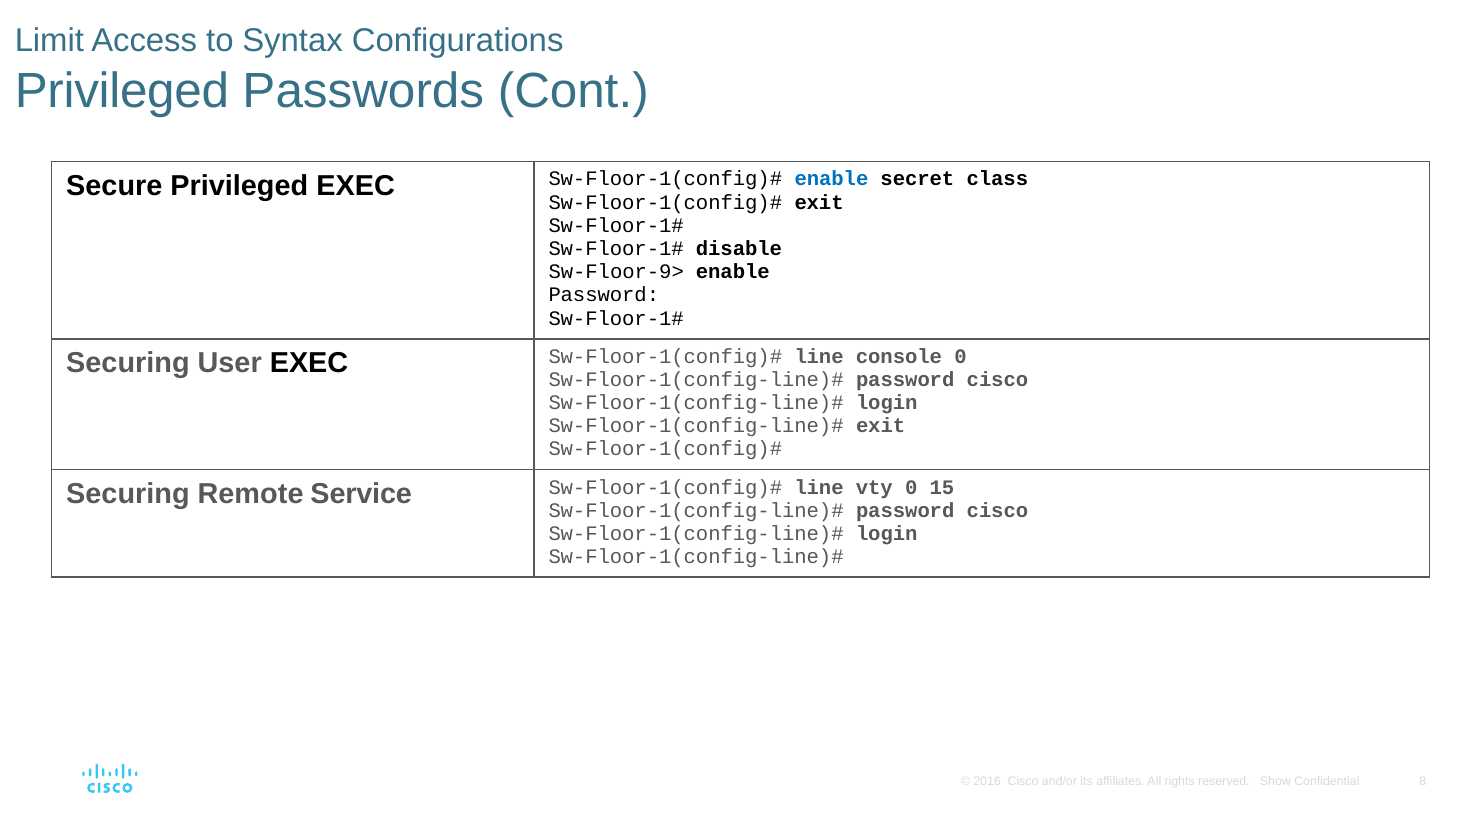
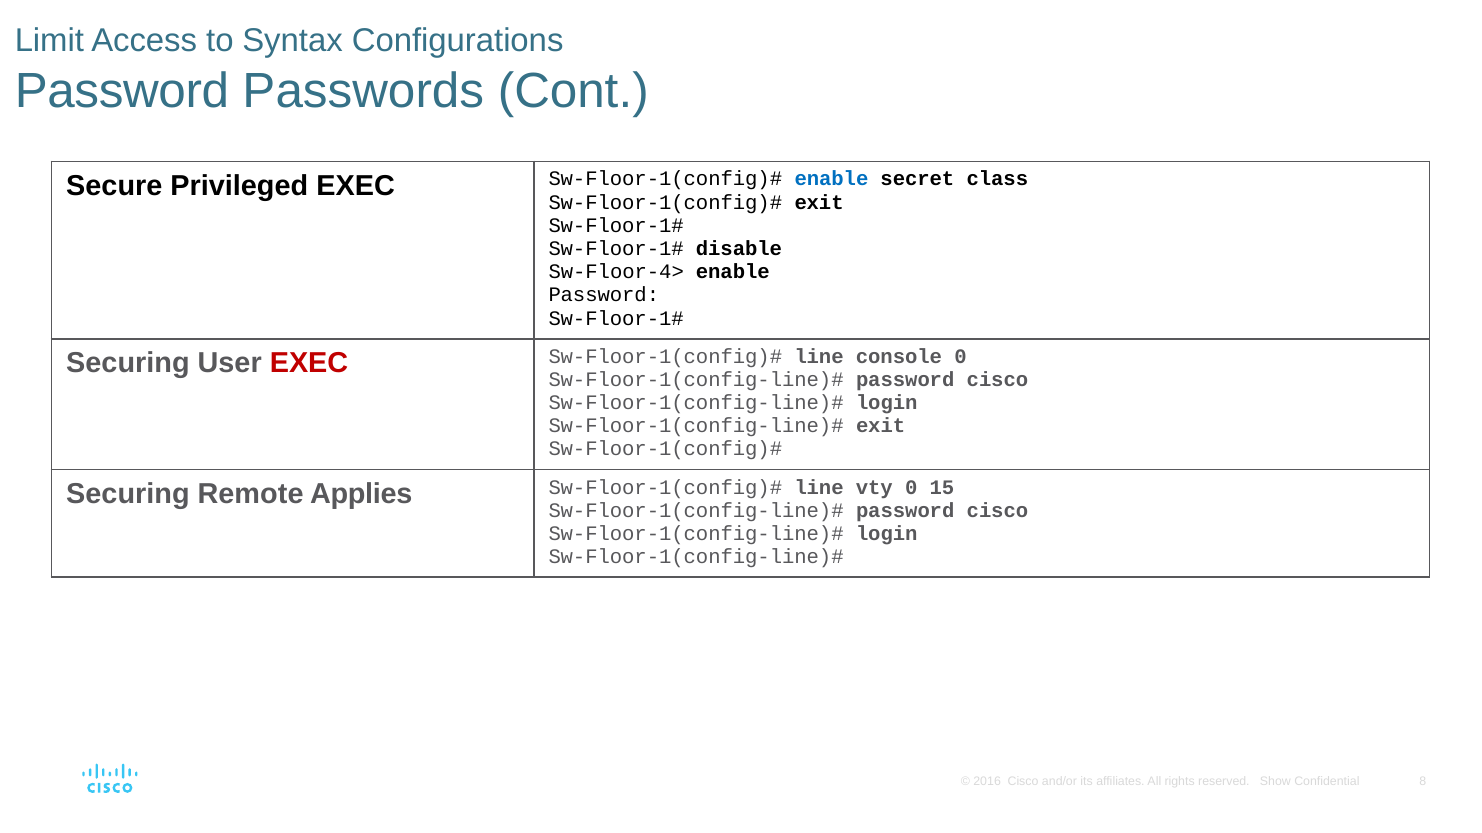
Privileged: Privileged -> Password (122, 91)
Sw-Floor-9>: Sw-Floor-9> -> Sw-Floor-4> (616, 272)
EXEC colour: black -> red (309, 363)
Service: Service -> Applies (361, 494)
